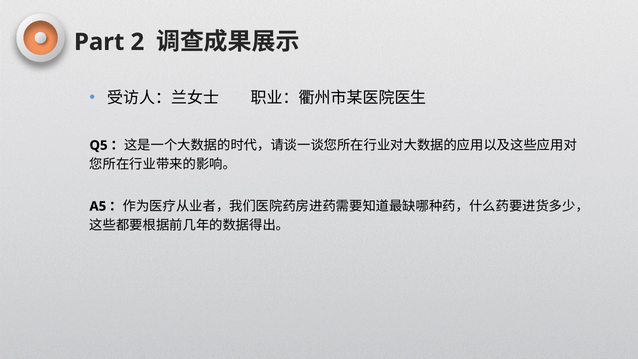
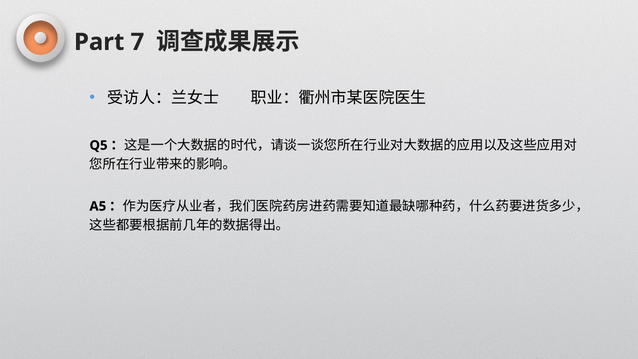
2: 2 -> 7 (137, 42)
